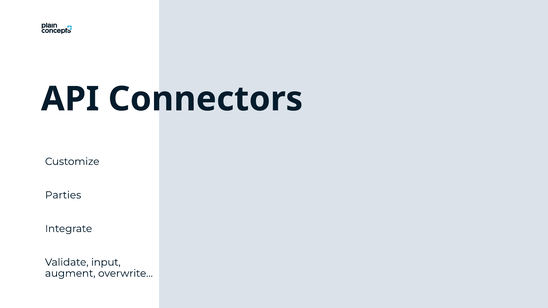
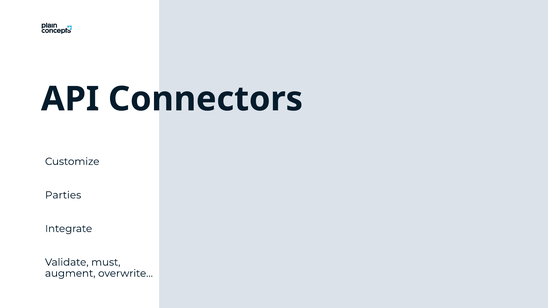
input: input -> must (106, 262)
